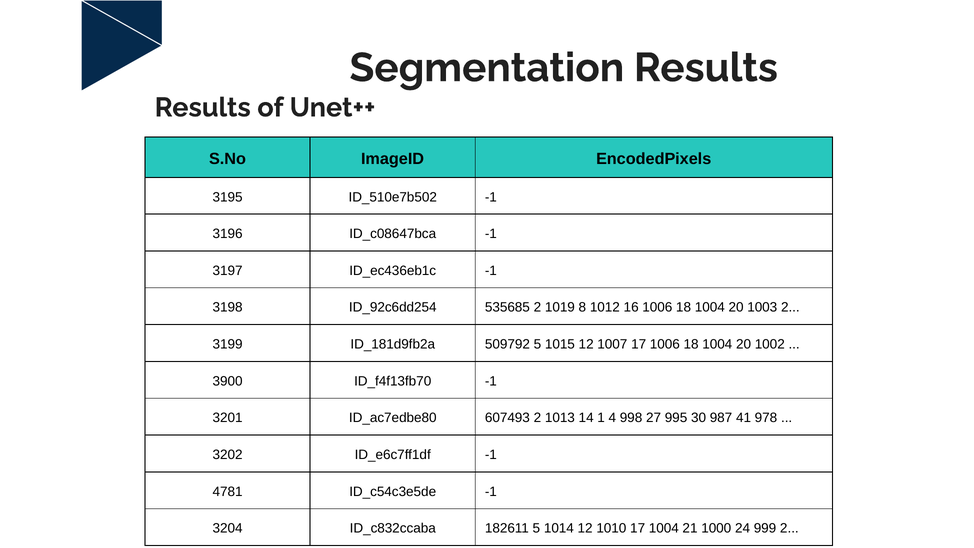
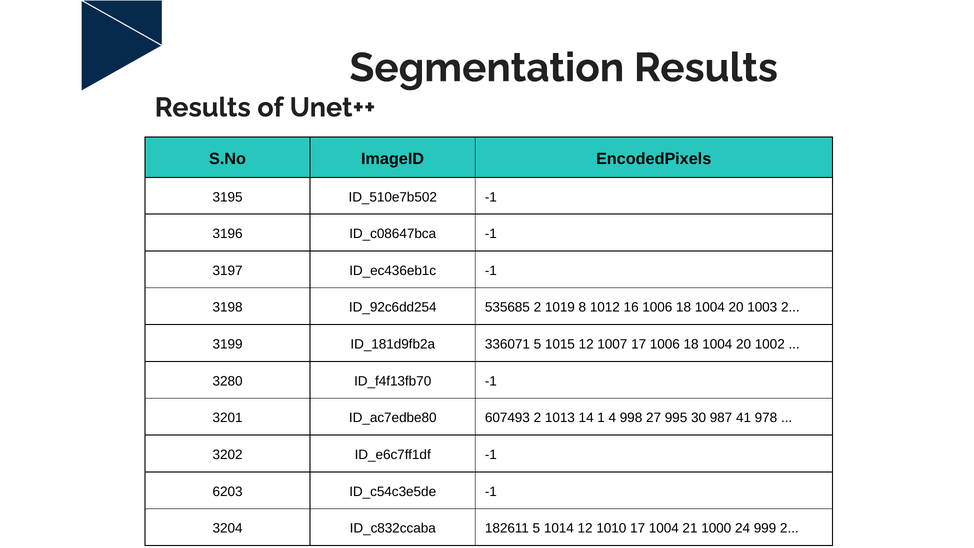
509792: 509792 -> 336071 (507, 344)
3900: 3900 -> 3280 (228, 381)
4781: 4781 -> 6203 (228, 492)
